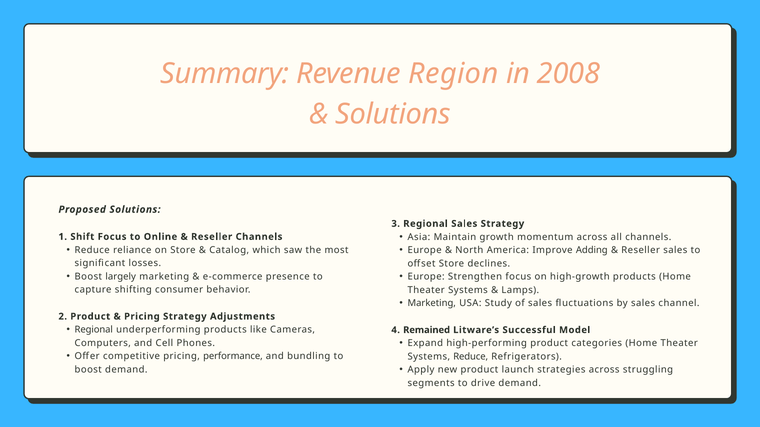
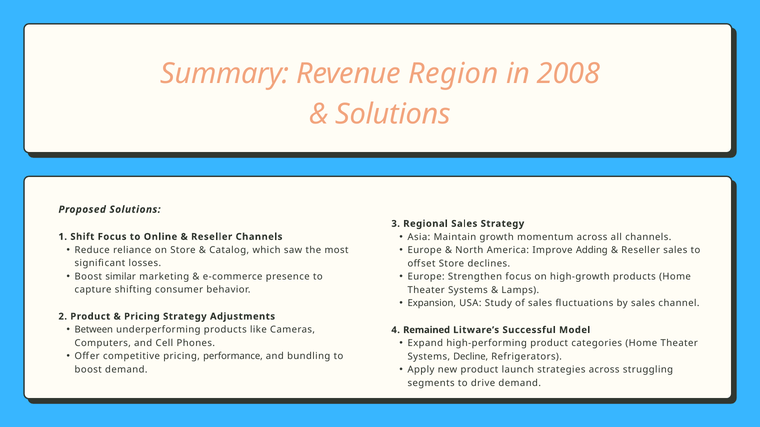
largely: largely -> similar (121, 277)
Marketing: Marketing -> Expansion (432, 304)
Regional: Regional -> Between (94, 330)
Systems Reduce: Reduce -> Decline (471, 357)
